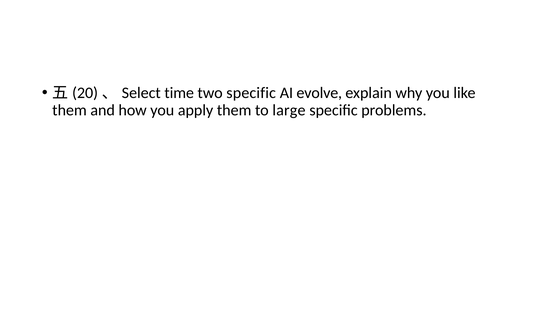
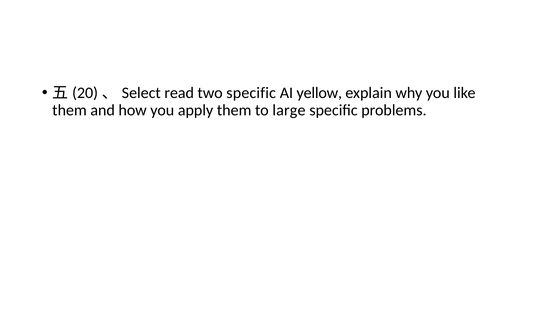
time: time -> read (179, 93)
evolve: evolve -> yellow (319, 93)
